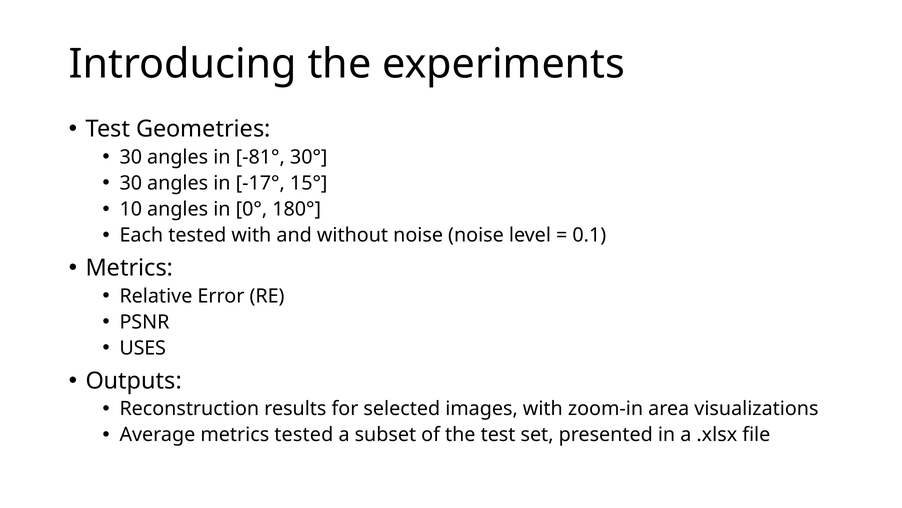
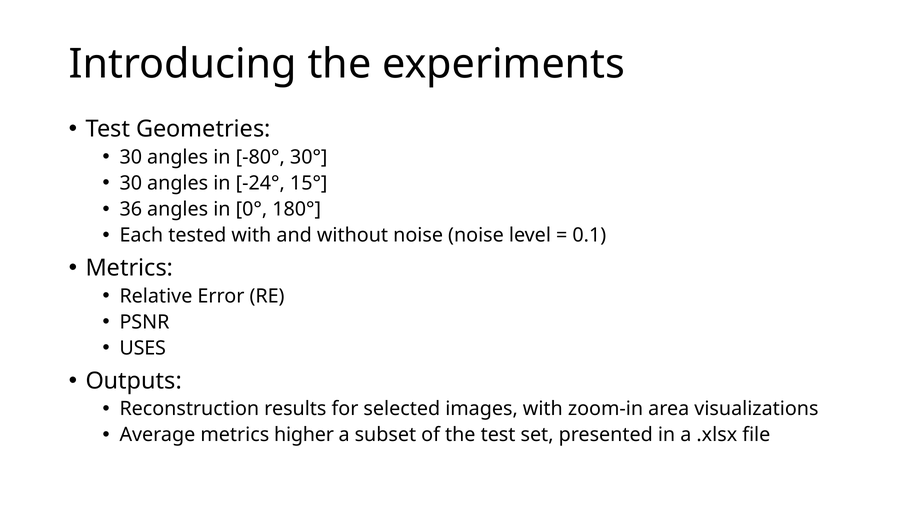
-81°: -81° -> -80° (260, 157)
-17°: -17° -> -24° (260, 183)
10: 10 -> 36 (131, 209)
metrics tested: tested -> higher (304, 434)
